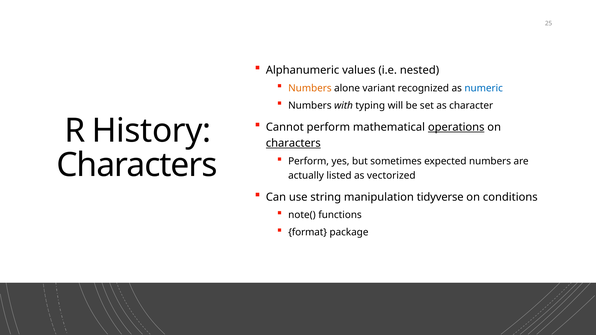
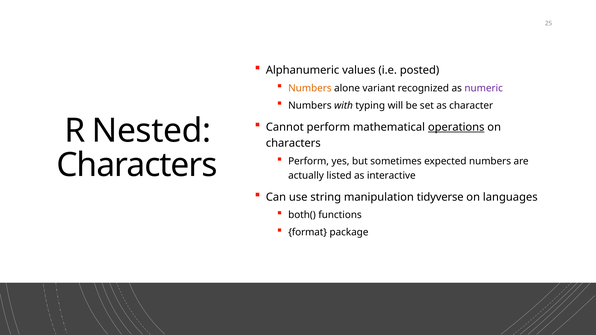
nested: nested -> posted (420, 70)
numeric colour: blue -> purple (484, 88)
History: History -> Nested (151, 131)
characters underline: present -> none (293, 143)
vectorized: vectorized -> interactive (391, 176)
conditions: conditions -> languages (510, 197)
note(: note( -> both( (302, 215)
